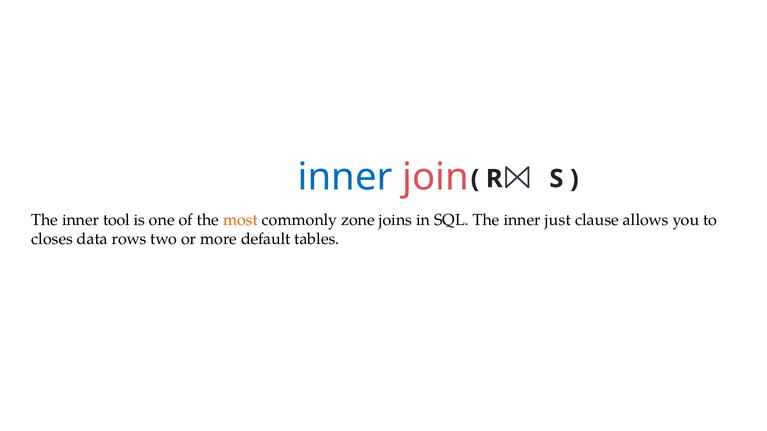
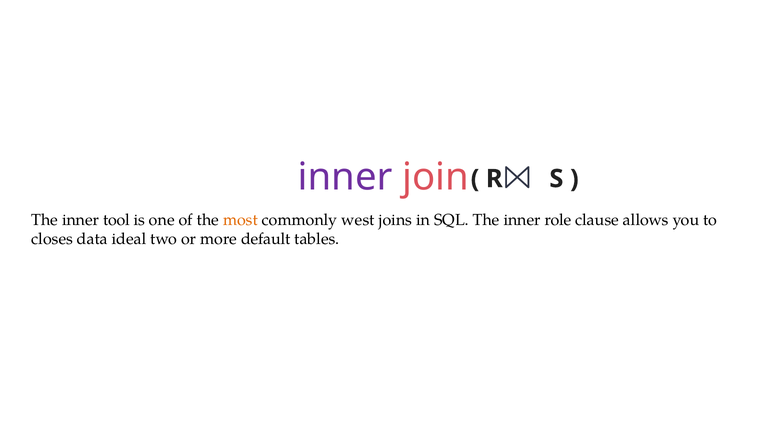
inner colour: blue -> purple (345, 177)
zone: zone -> west (358, 220)
just: just -> role (558, 220)
rows: rows -> ideal (129, 239)
